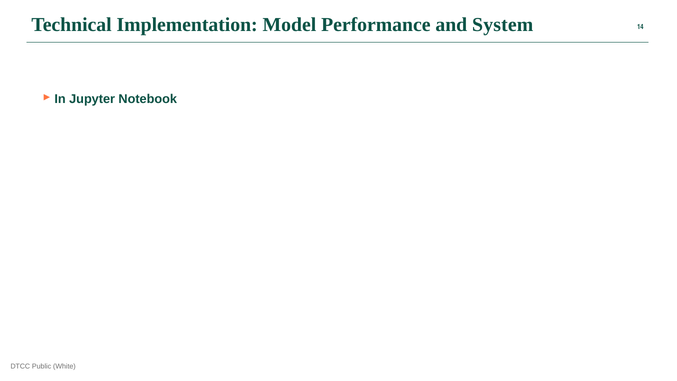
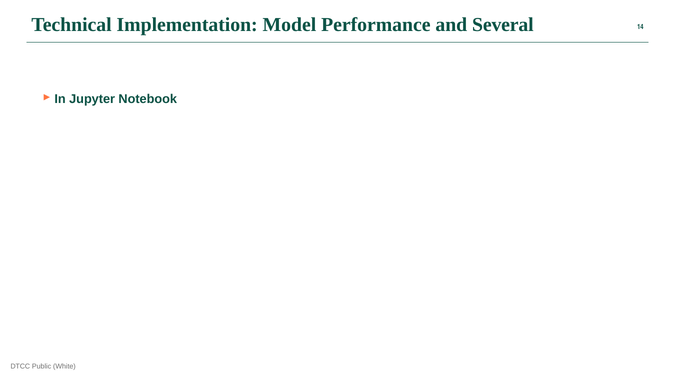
System: System -> Several (503, 25)
